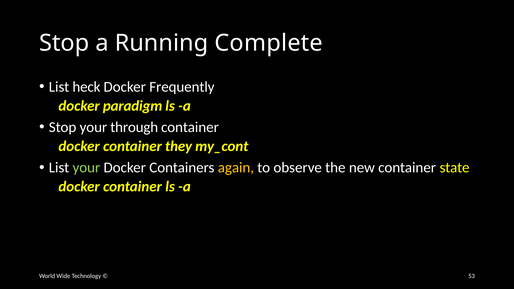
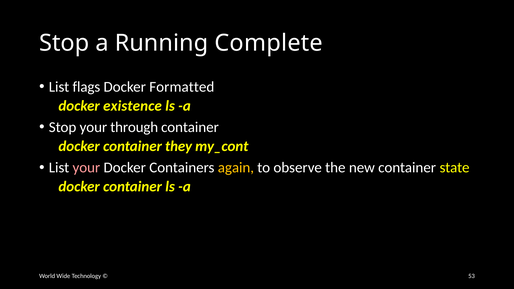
heck: heck -> flags (86, 87)
Frequently: Frequently -> Formatted (182, 87)
paradigm: paradigm -> existence (132, 106)
your colour: light green -> pink (86, 168)
